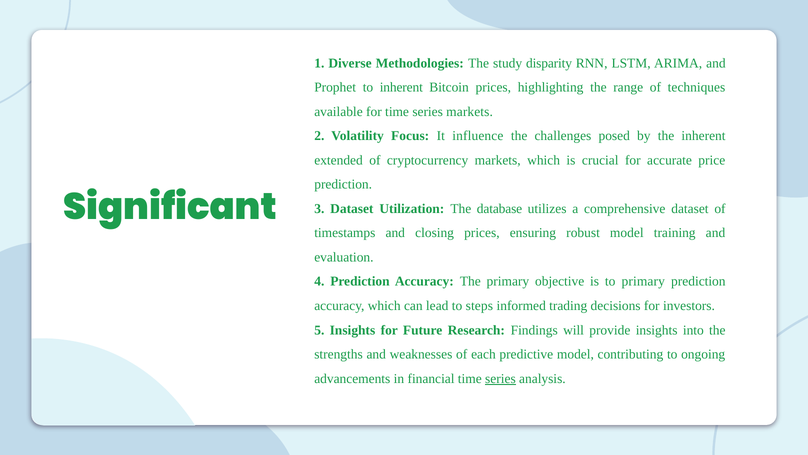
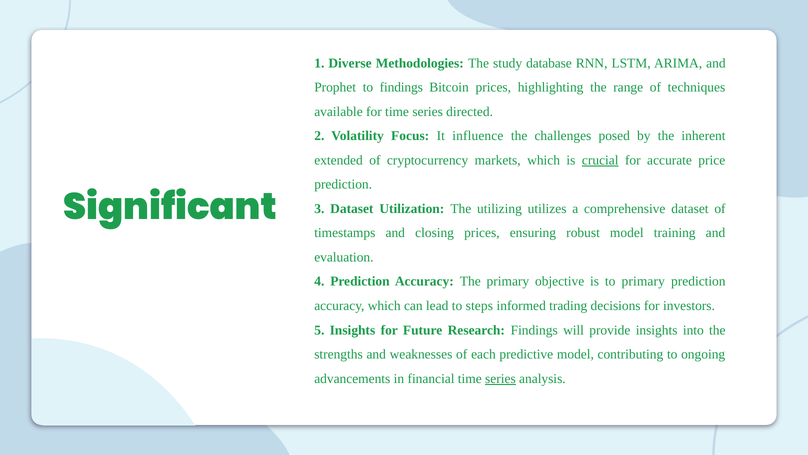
disparity: disparity -> database (549, 63)
to inherent: inherent -> findings (401, 87)
series markets: markets -> directed (470, 112)
crucial underline: none -> present (600, 160)
database: database -> utilizing (499, 209)
